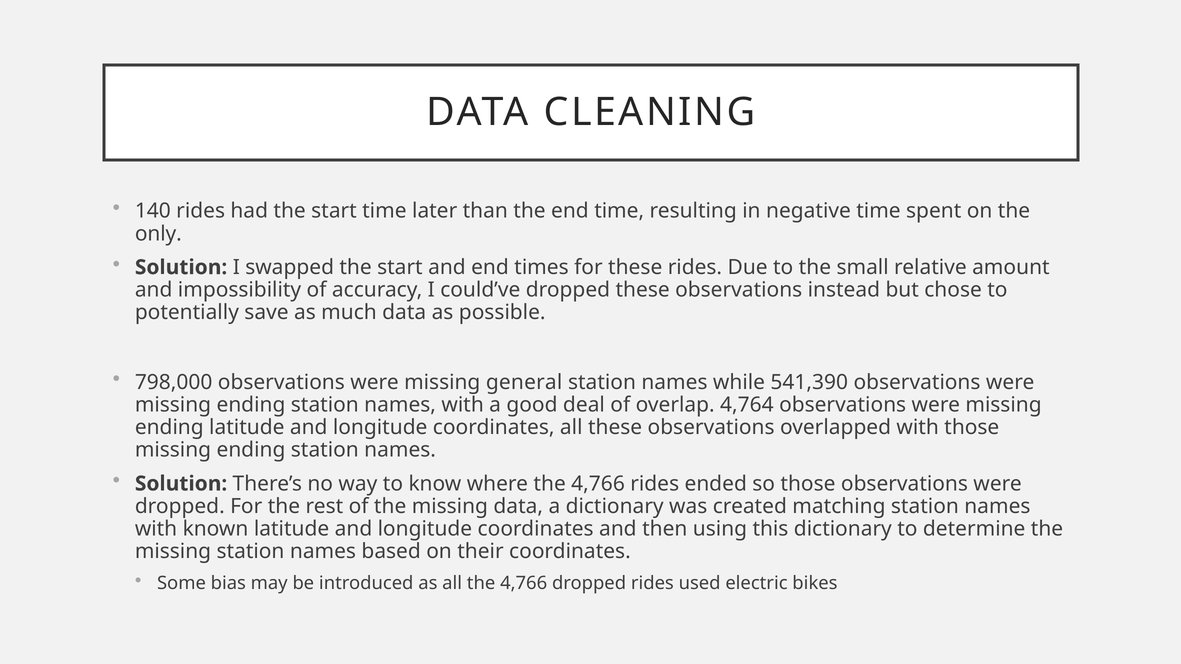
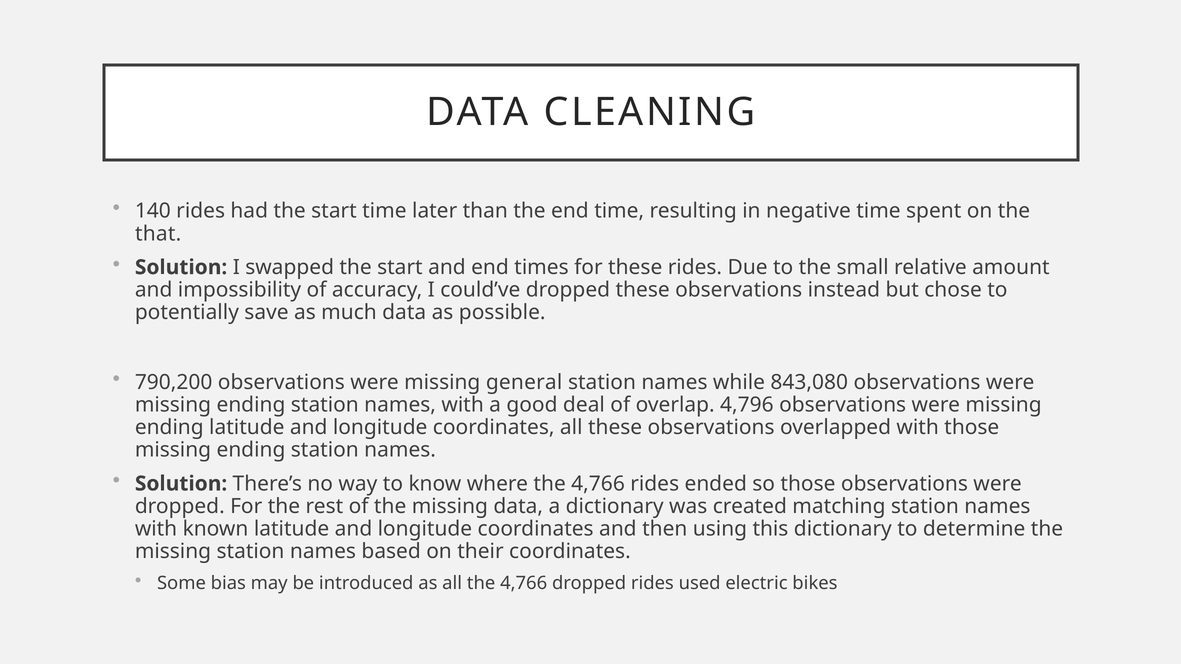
only: only -> that (158, 234)
798,000: 798,000 -> 790,200 (174, 382)
541,390: 541,390 -> 843,080 (809, 382)
4,764: 4,764 -> 4,796 (747, 405)
